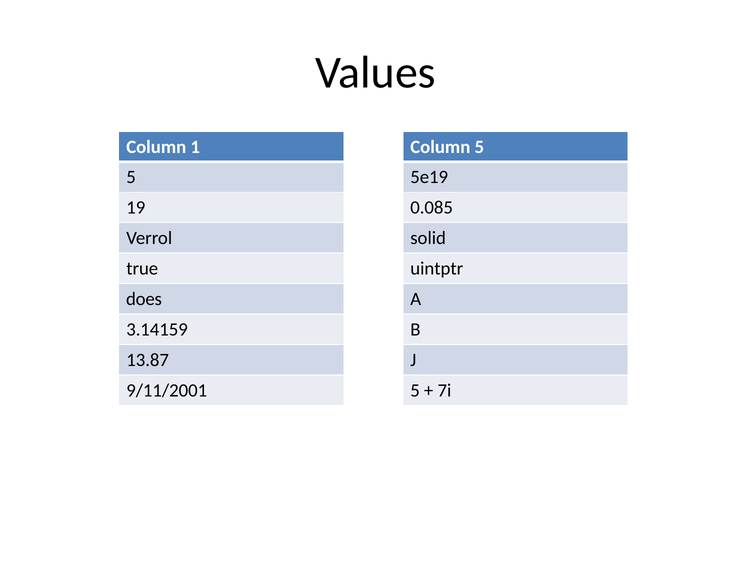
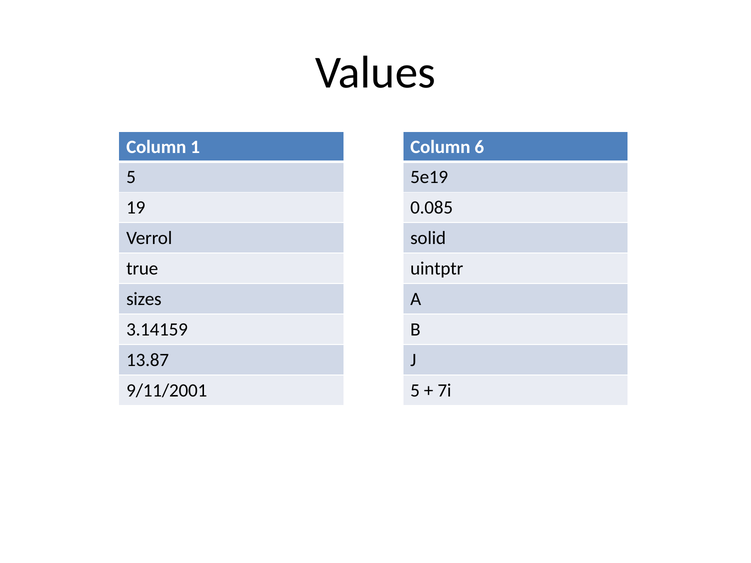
Column 5: 5 -> 6 (479, 147)
does: does -> sizes (144, 299)
